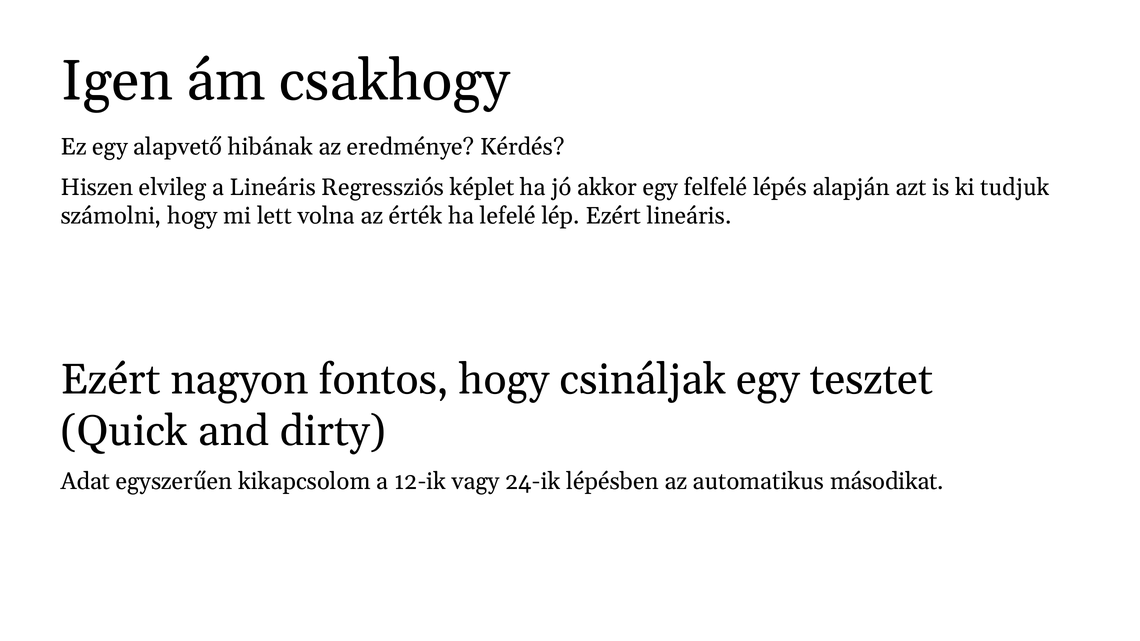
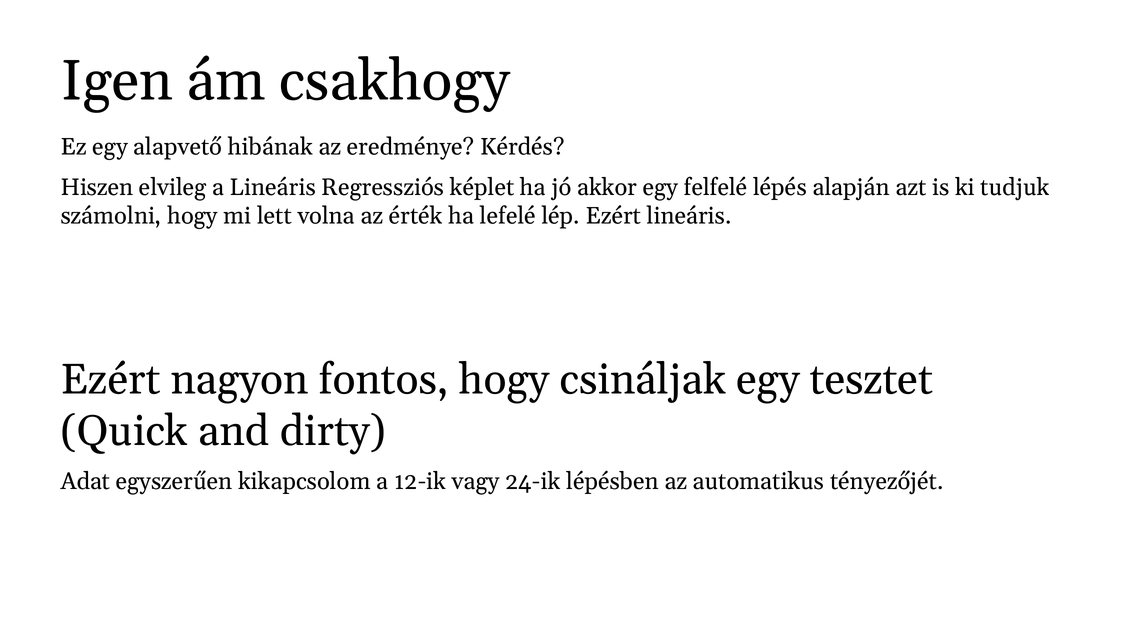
másodikat: másodikat -> tényezőjét (887, 482)
